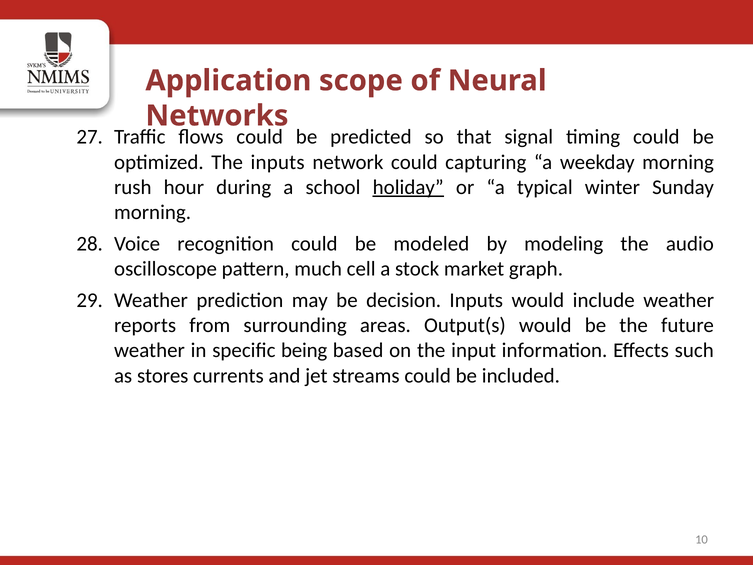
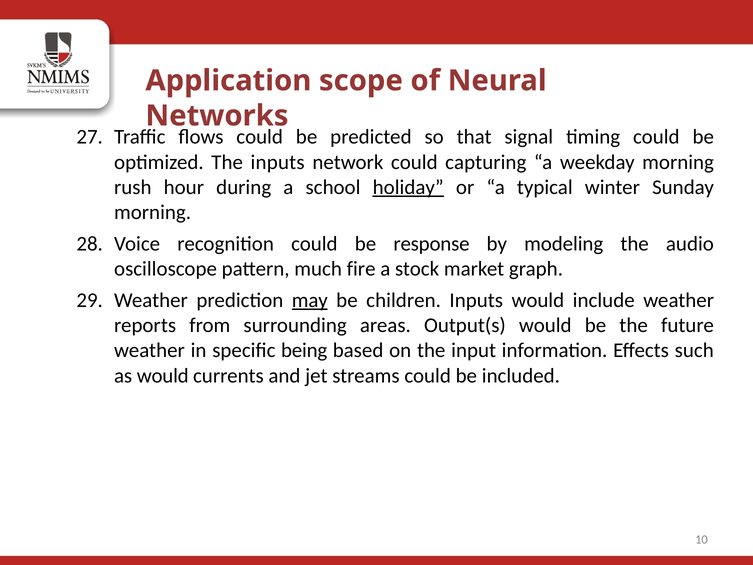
modeled: modeled -> response (431, 244)
cell: cell -> fire (361, 269)
may underline: none -> present (310, 300)
decision: decision -> children (404, 300)
as stores: stores -> would (163, 375)
